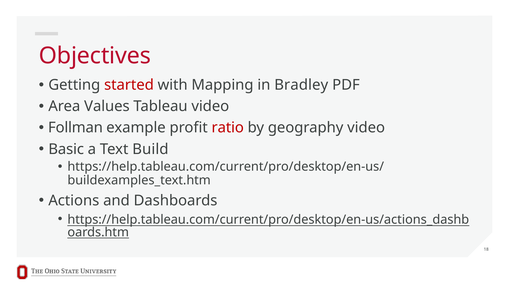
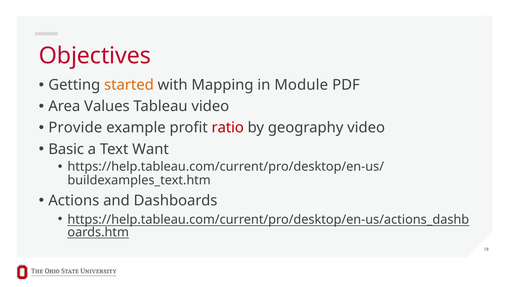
started colour: red -> orange (129, 85)
Bradley: Bradley -> Module (301, 85)
Follman: Follman -> Provide (75, 127)
Build: Build -> Want (151, 149)
